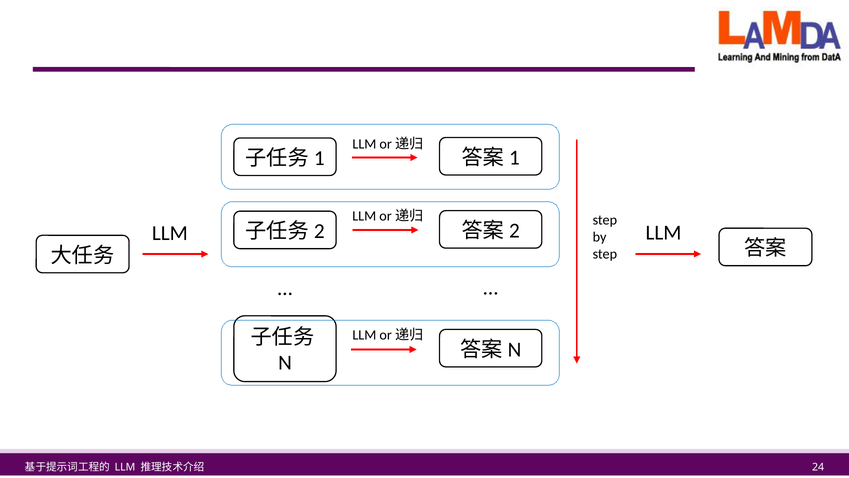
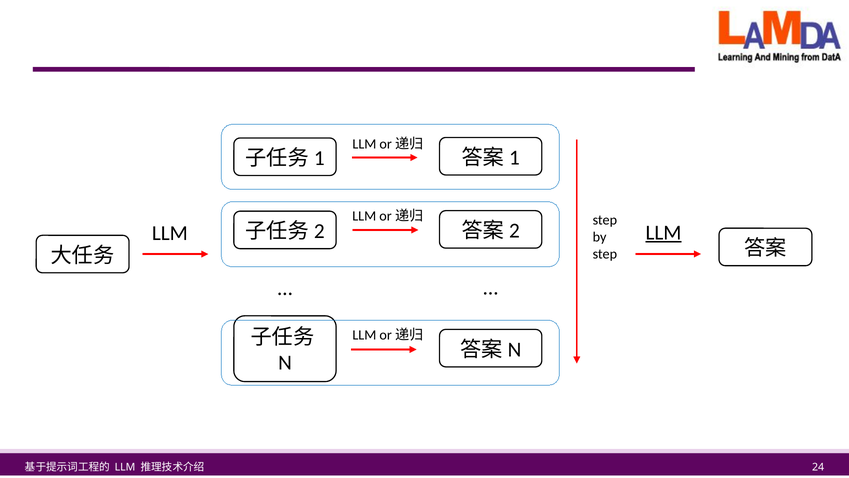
LLM underline: none -> present (664, 232)
